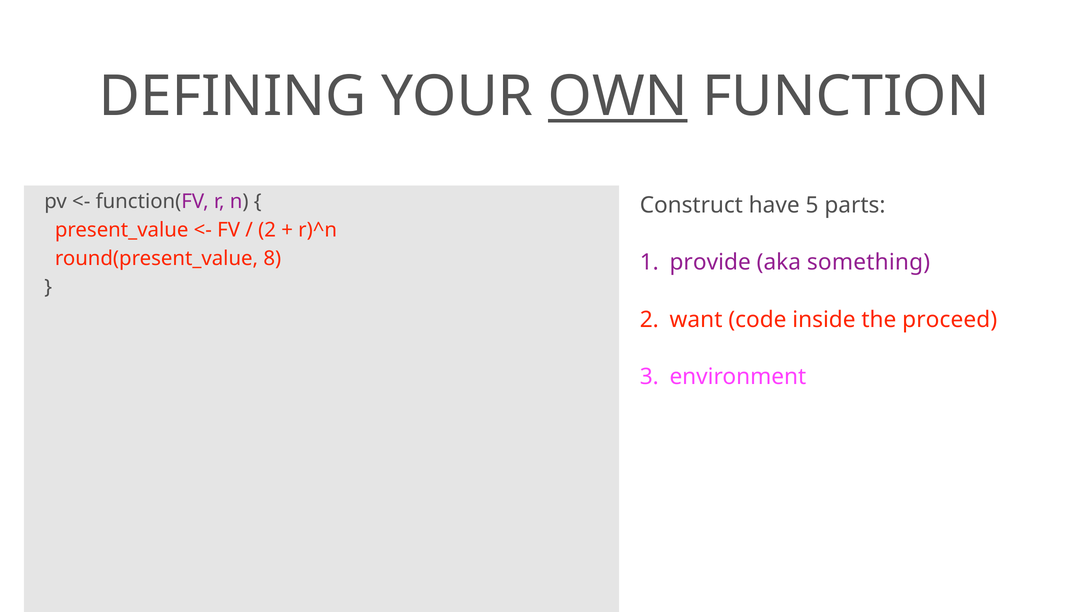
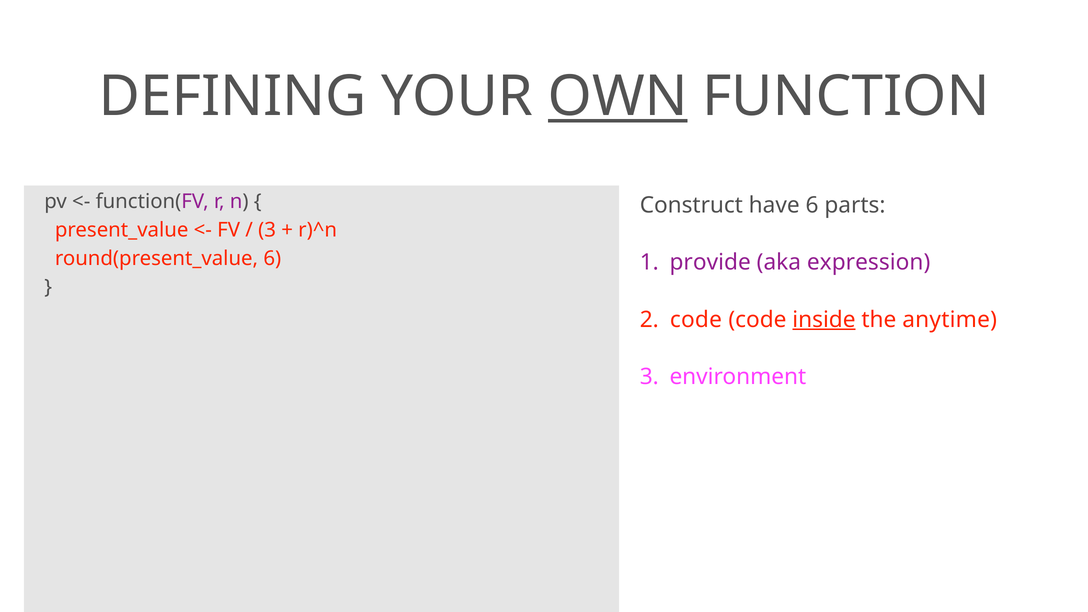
have 5: 5 -> 6 (812, 205)
2: 2 -> 3 (267, 230)
round(present_value 8: 8 -> 6 (272, 258)
something: something -> expression (869, 262)
2 want: want -> code (696, 320)
inside underline: none -> present (824, 320)
proceed: proceed -> anytime (950, 320)
